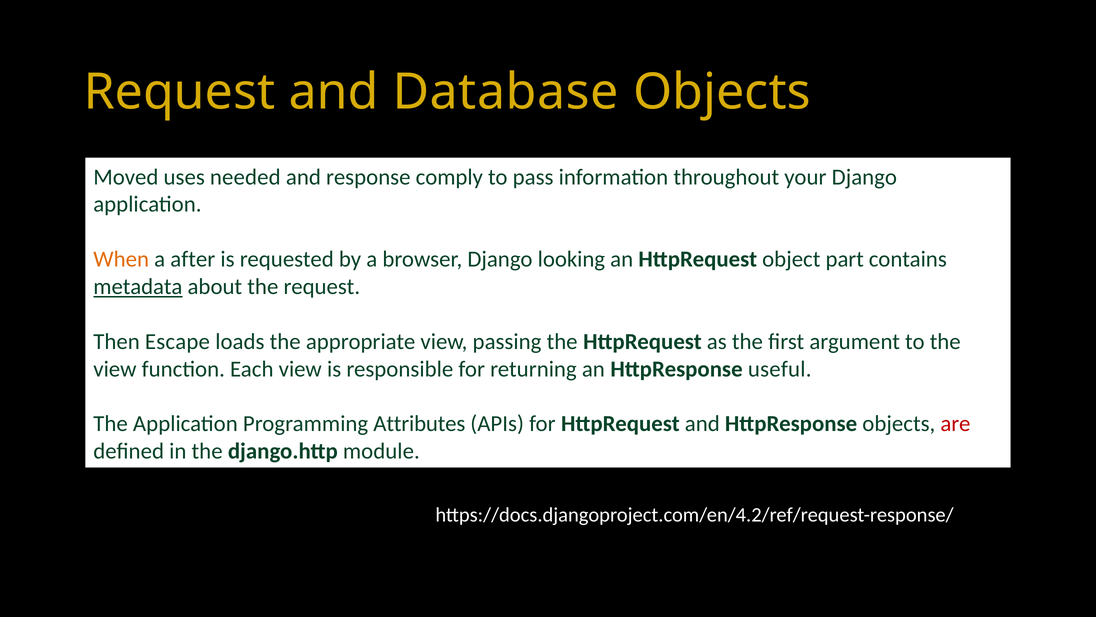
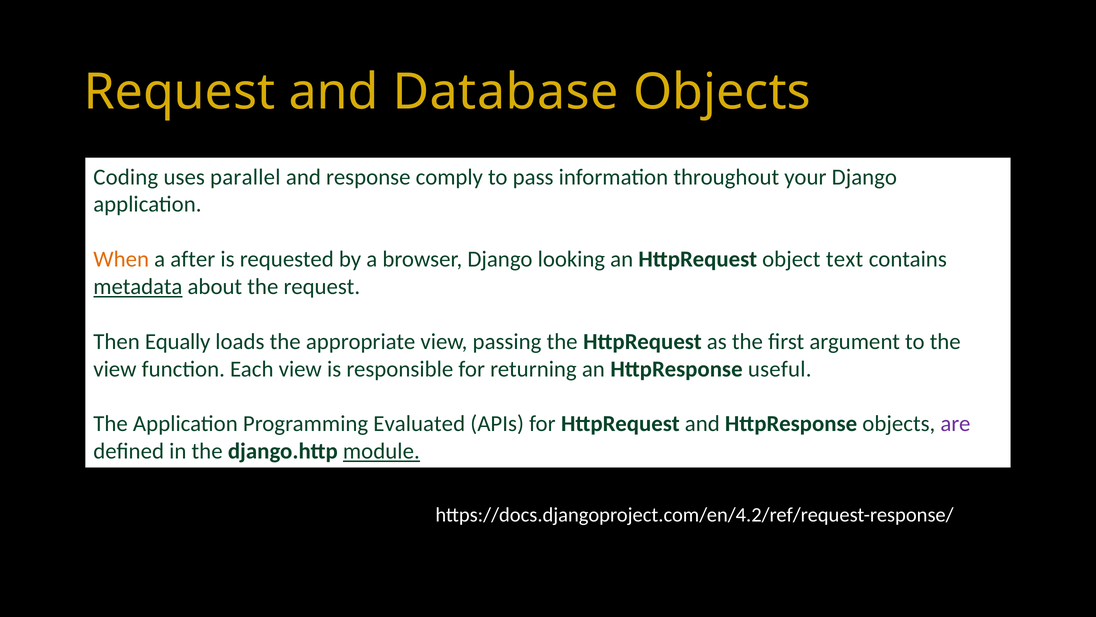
Moved: Moved -> Coding (126, 177)
needed: needed -> parallel (245, 177)
part: part -> text (845, 259)
Escape: Escape -> Equally (178, 341)
Attributes: Attributes -> Evaluated (419, 424)
are colour: red -> purple (955, 424)
module underline: none -> present (381, 451)
